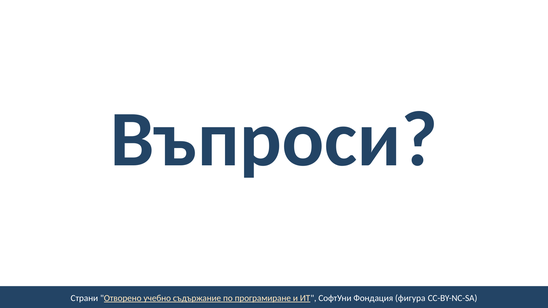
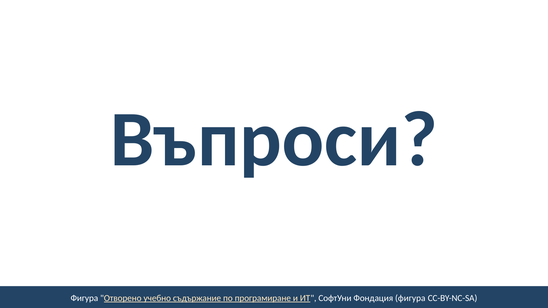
Страни: Страни -> Фигура (84, 298)
